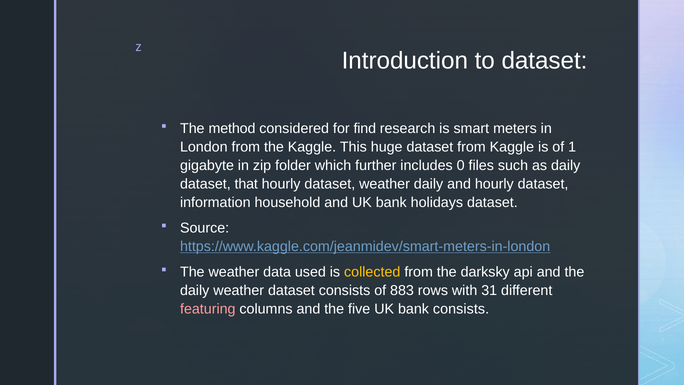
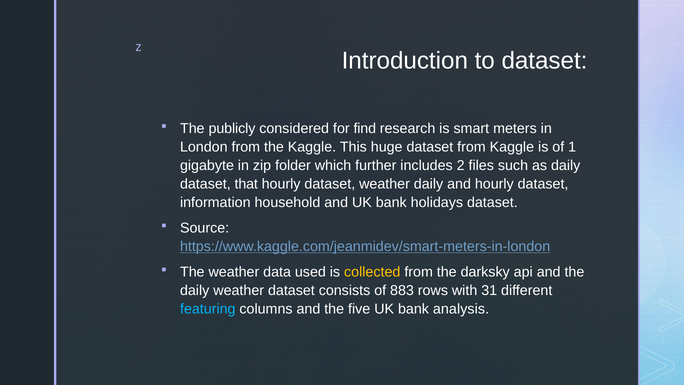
method: method -> publicly (232, 129)
0: 0 -> 2 (461, 165)
featuring colour: pink -> light blue (208, 309)
bank consists: consists -> analysis (461, 309)
